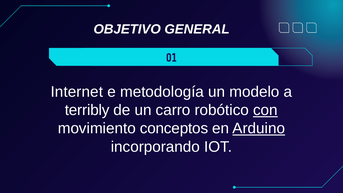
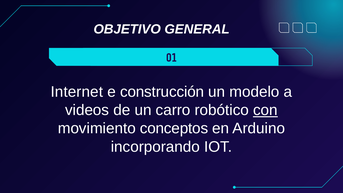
metodología: metodología -> construcción (162, 92)
terribly: terribly -> videos (87, 110)
Arduino underline: present -> none (259, 128)
